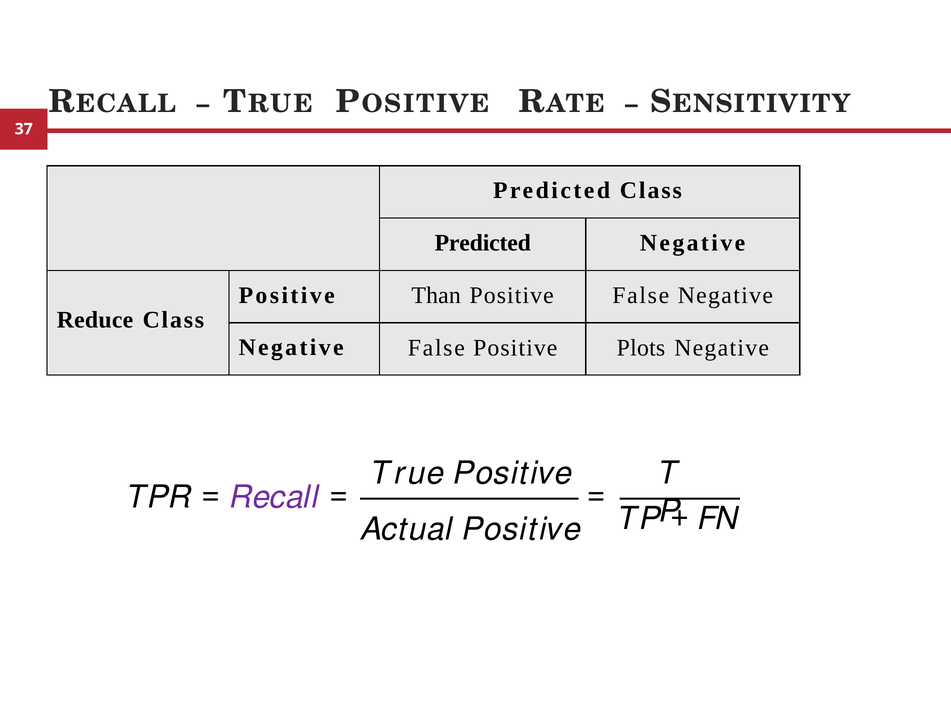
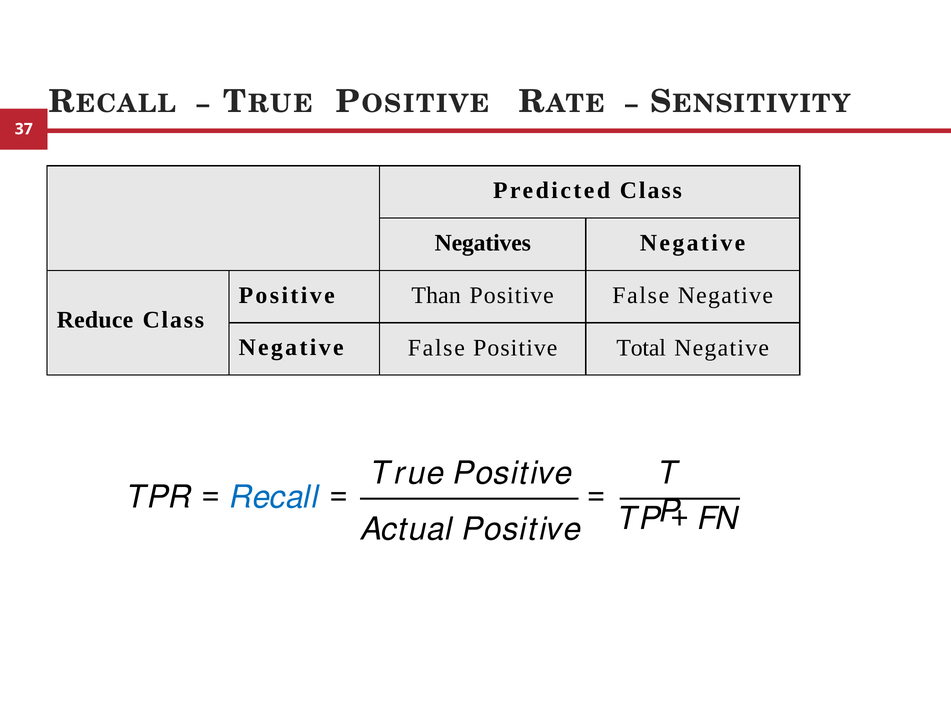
Predicted: Predicted -> Negatives (483, 243)
Plots: Plots -> Total (641, 348)
𝑅𝑒𝑐𝑎𝑙𝑙 colour: purple -> blue (275, 498)
